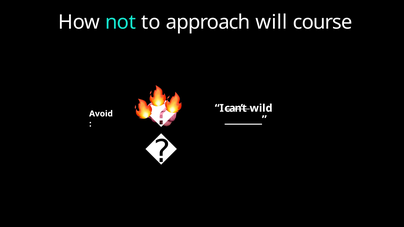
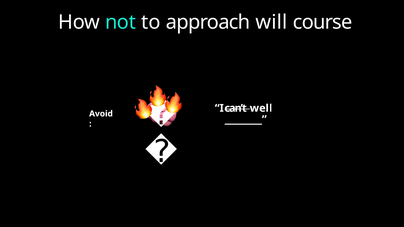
wild: wild -> well (261, 108)
